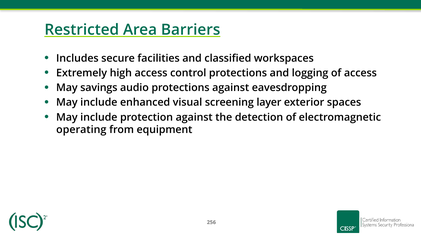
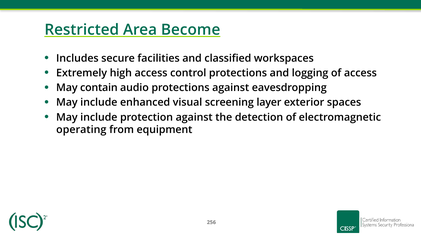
Barriers: Barriers -> Become (191, 30)
savings: savings -> contain (99, 88)
